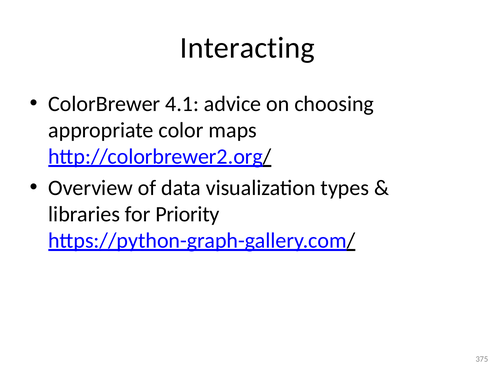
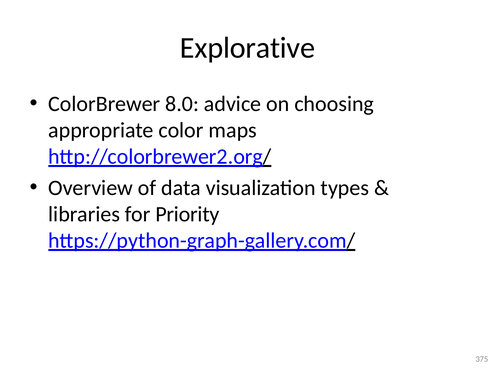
Interacting: Interacting -> Explorative (248, 48)
4.1: 4.1 -> 8.0 (182, 104)
